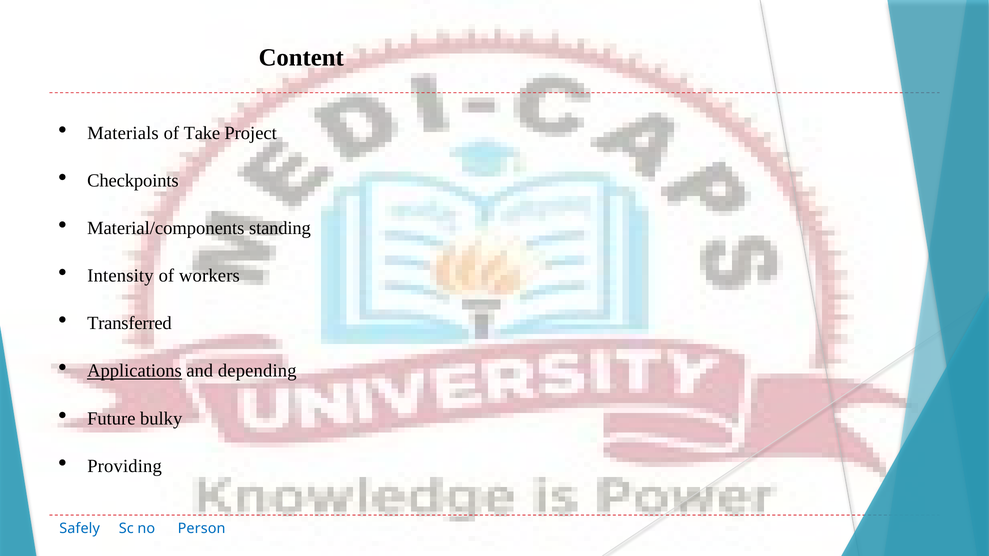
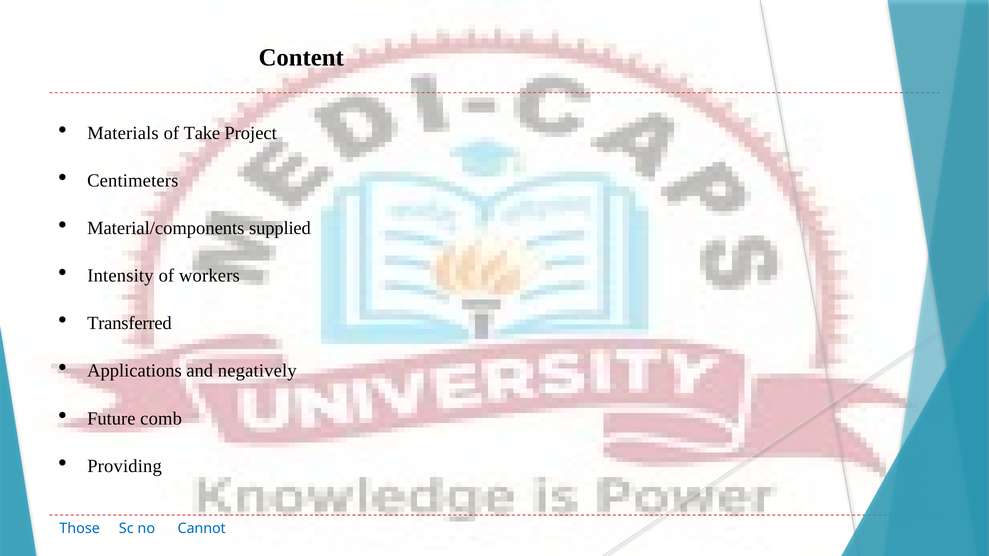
Checkpoints: Checkpoints -> Centimeters (133, 181)
standing: standing -> supplied (280, 228)
Applications underline: present -> none (134, 371)
depending: depending -> negatively (257, 371)
bulky: bulky -> comb (161, 419)
Safely: Safely -> Those (80, 529)
Person: Person -> Cannot (202, 529)
